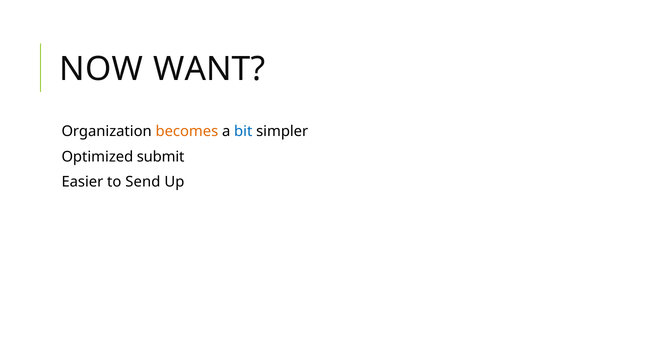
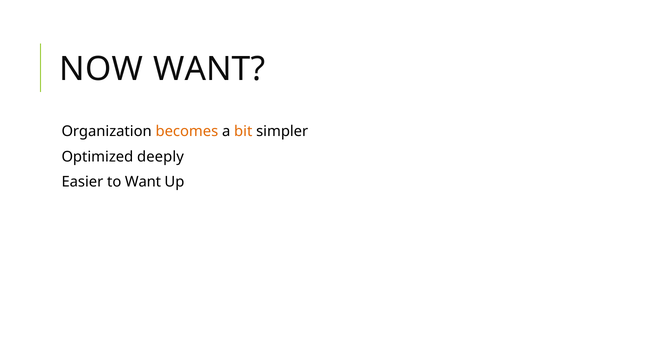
bit colour: blue -> orange (243, 131)
submit: submit -> deeply (160, 157)
to Send: Send -> Want (143, 182)
